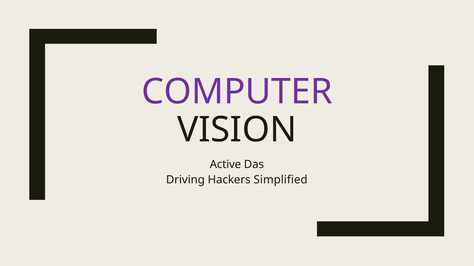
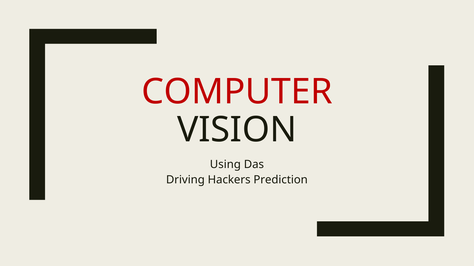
COMPUTER colour: purple -> red (237, 92)
Active: Active -> Using (225, 165)
Simplified: Simplified -> Prediction (281, 180)
